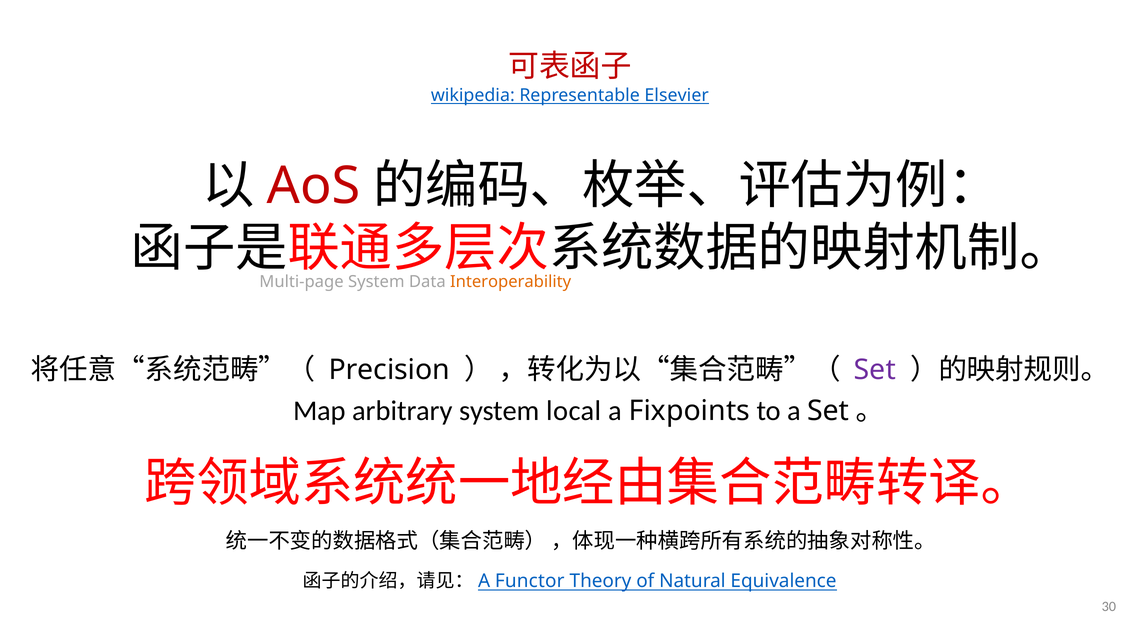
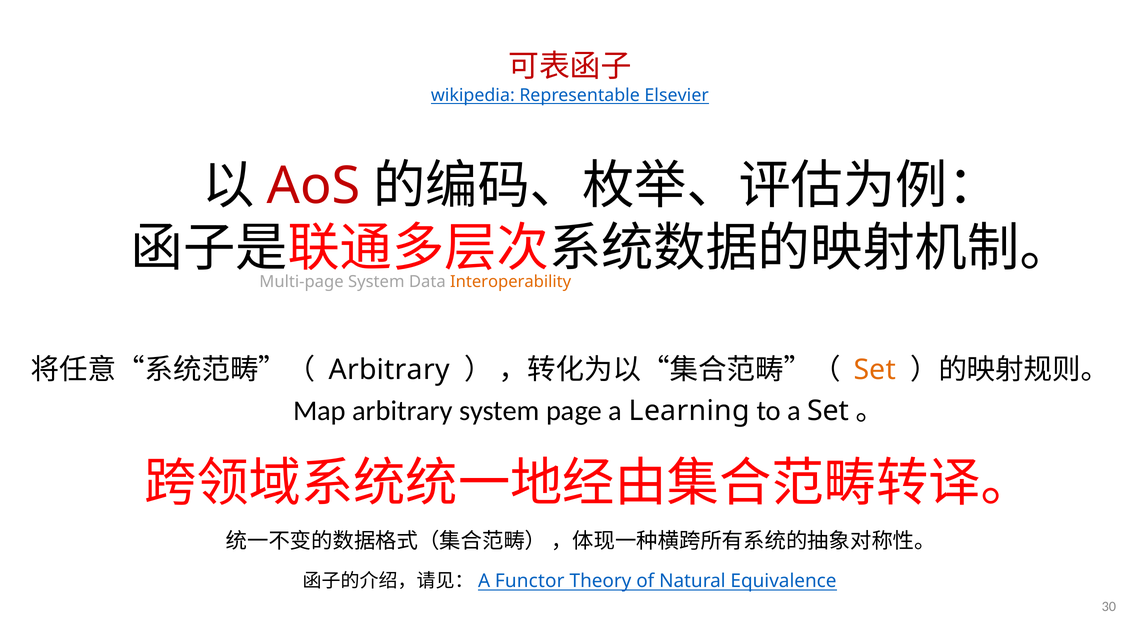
Precision: Precision -> Arbitrary (389, 370)
Set colour: purple -> orange (875, 370)
local: local -> page (574, 411)
Fixpoints: Fixpoints -> Learning (689, 411)
